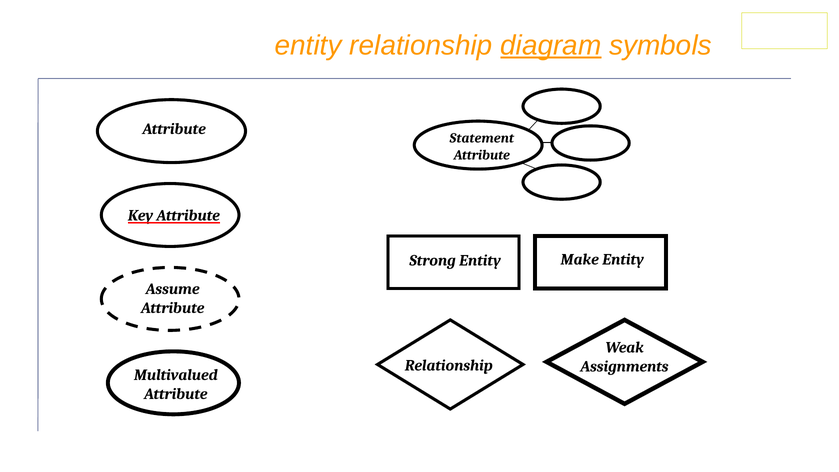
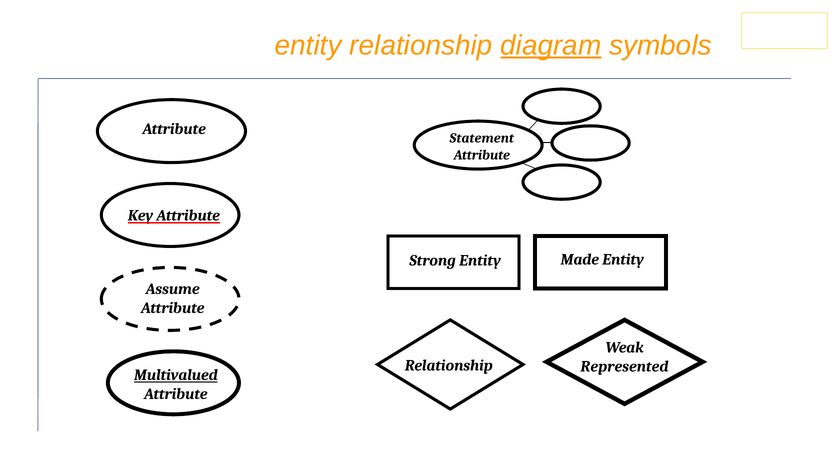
Make: Make -> Made (580, 260)
Assignments: Assignments -> Represented (624, 366)
Multivalued underline: none -> present (176, 375)
